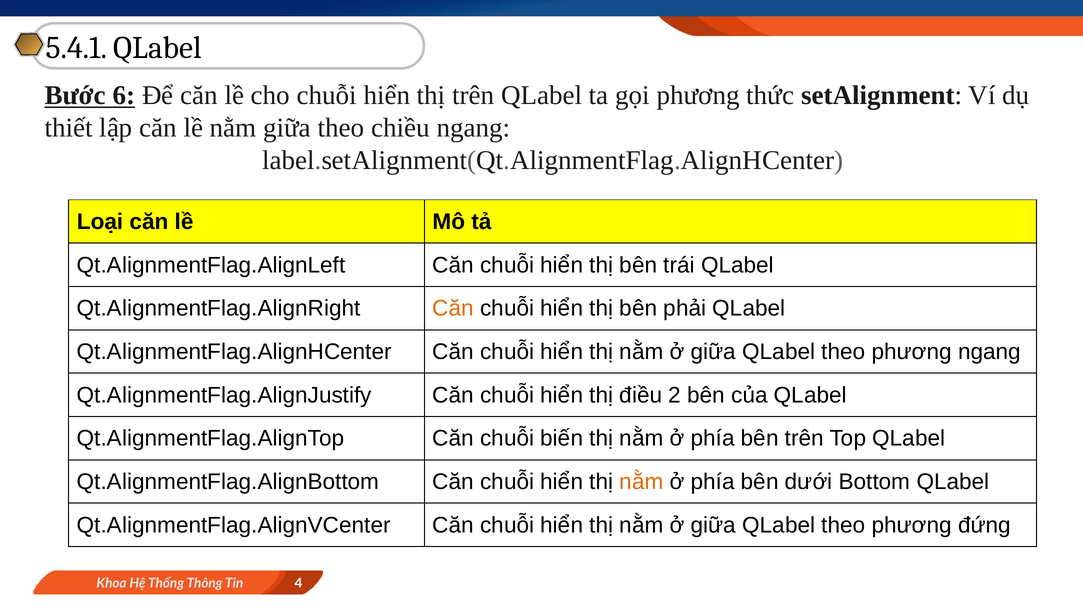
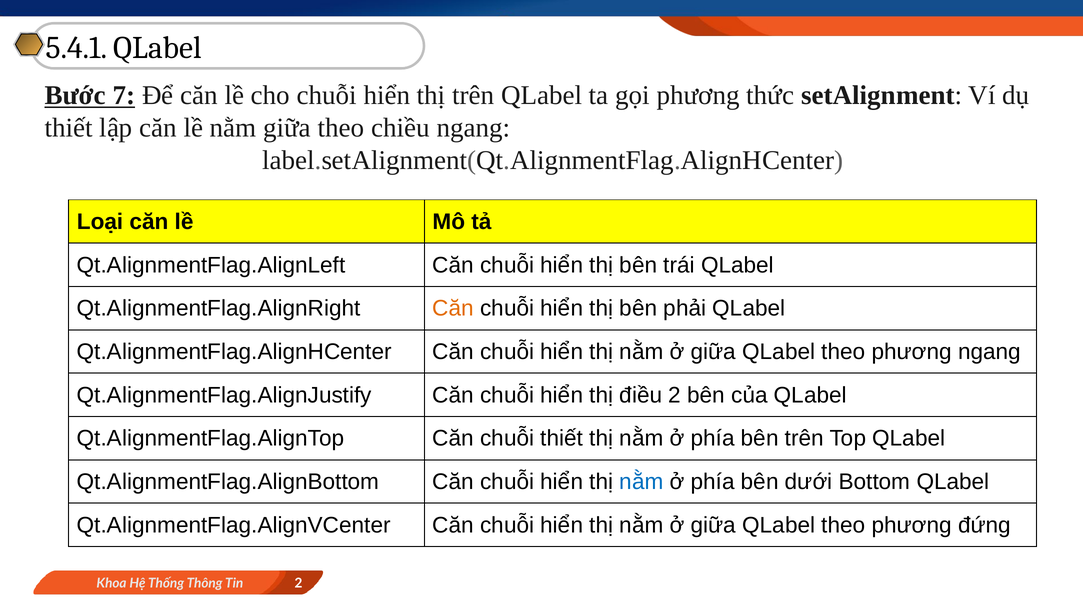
6: 6 -> 7 (124, 95)
chuỗi biến: biến -> thiết (562, 439)
nằm colour: orange -> blue (641, 482)
Tin 4: 4 -> 2 (299, 584)
